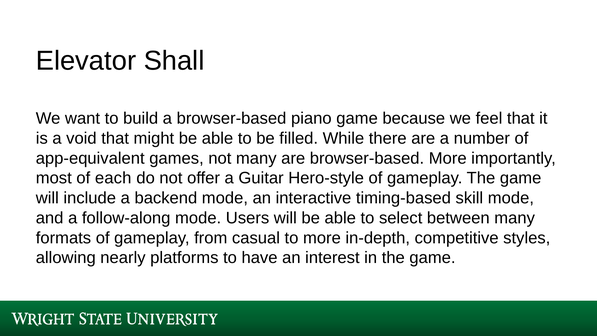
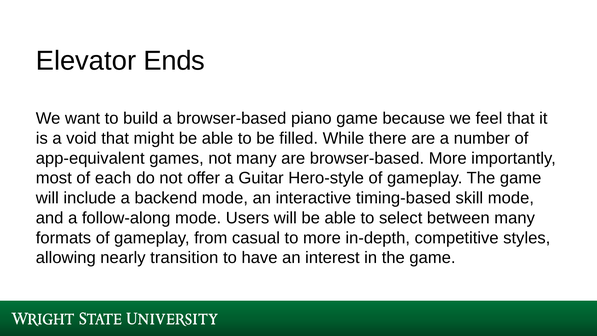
Shall: Shall -> Ends (174, 61)
platforms: platforms -> transition (184, 258)
